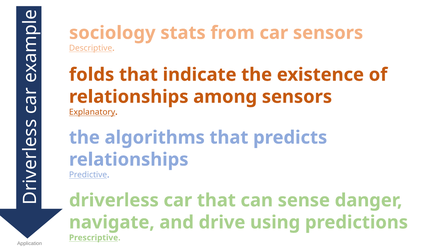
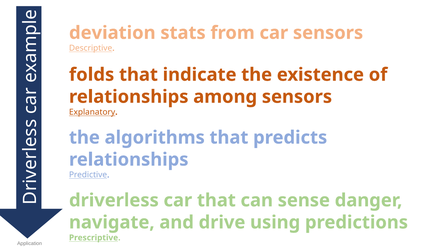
sociology: sociology -> deviation (112, 33)
